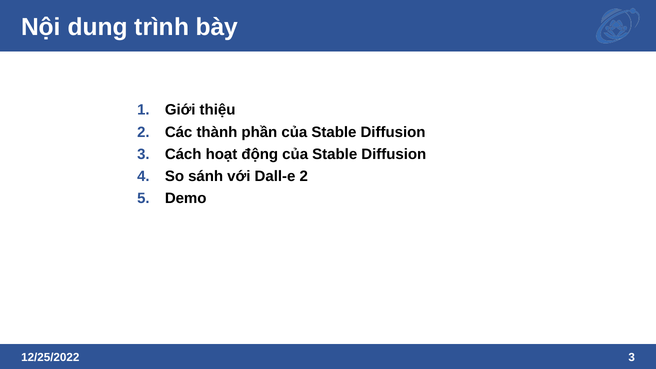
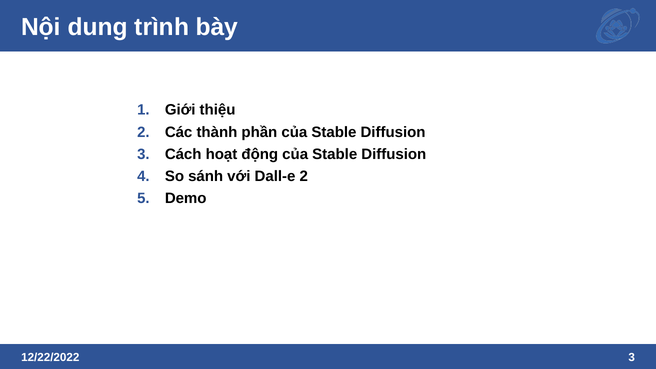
12/25/2022: 12/25/2022 -> 12/22/2022 (50, 358)
